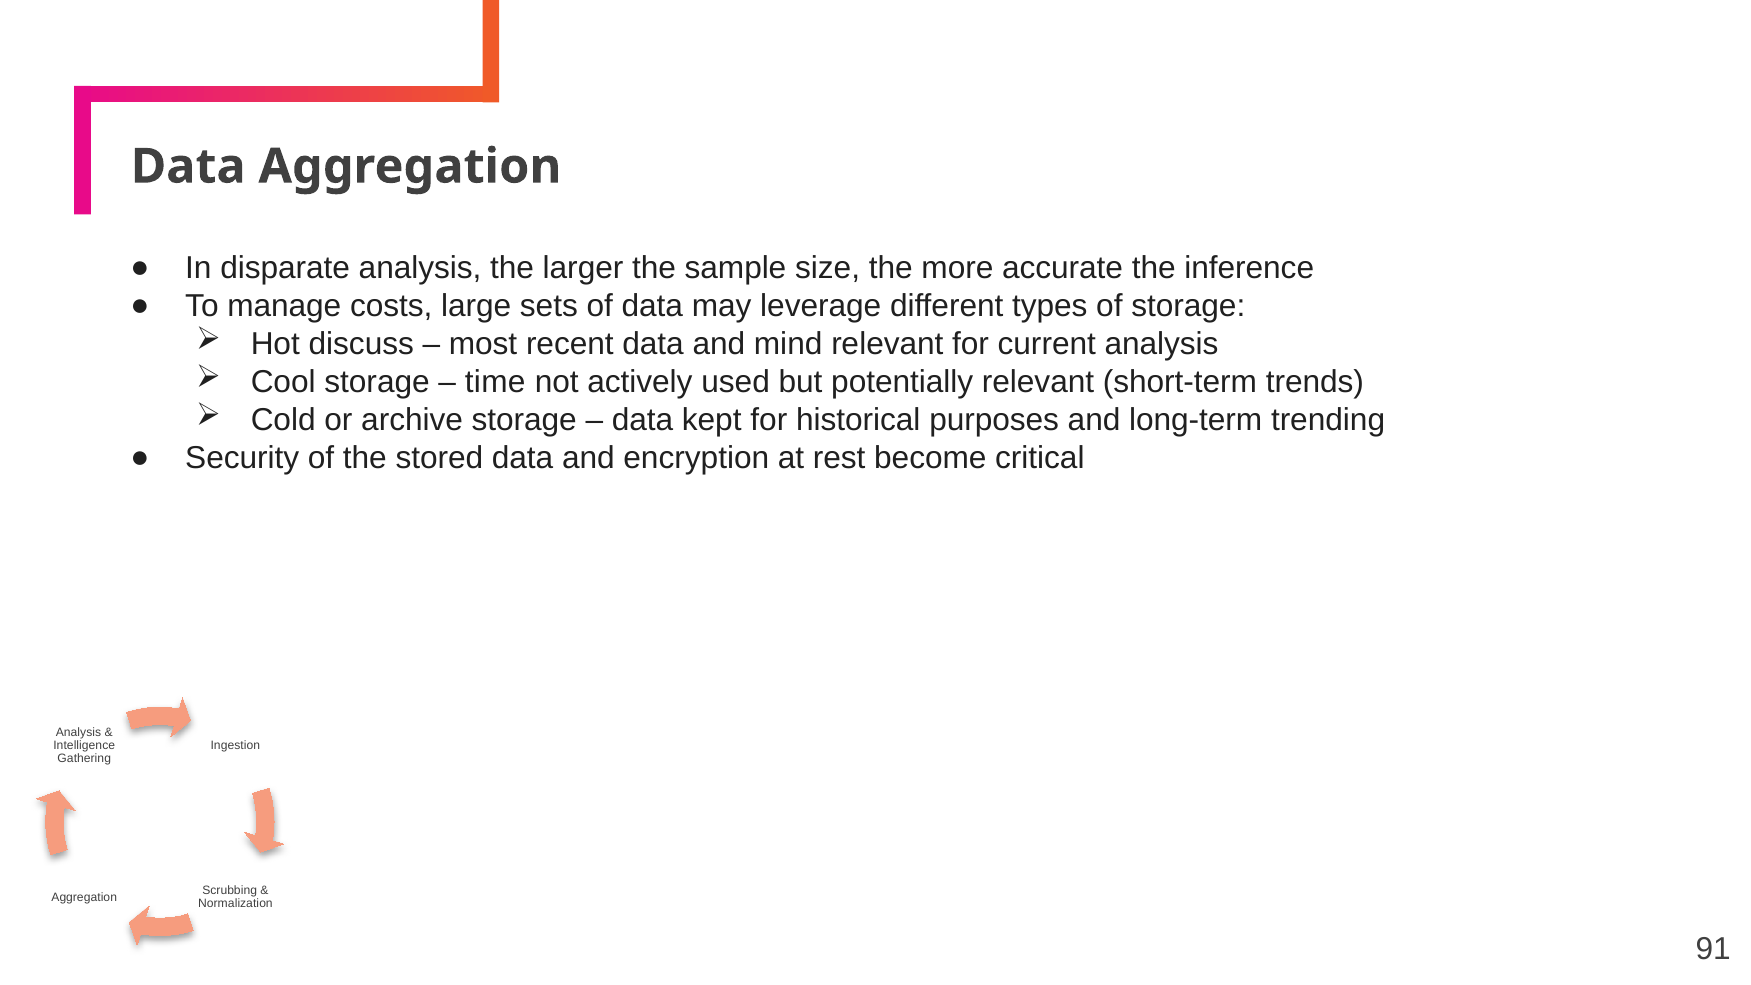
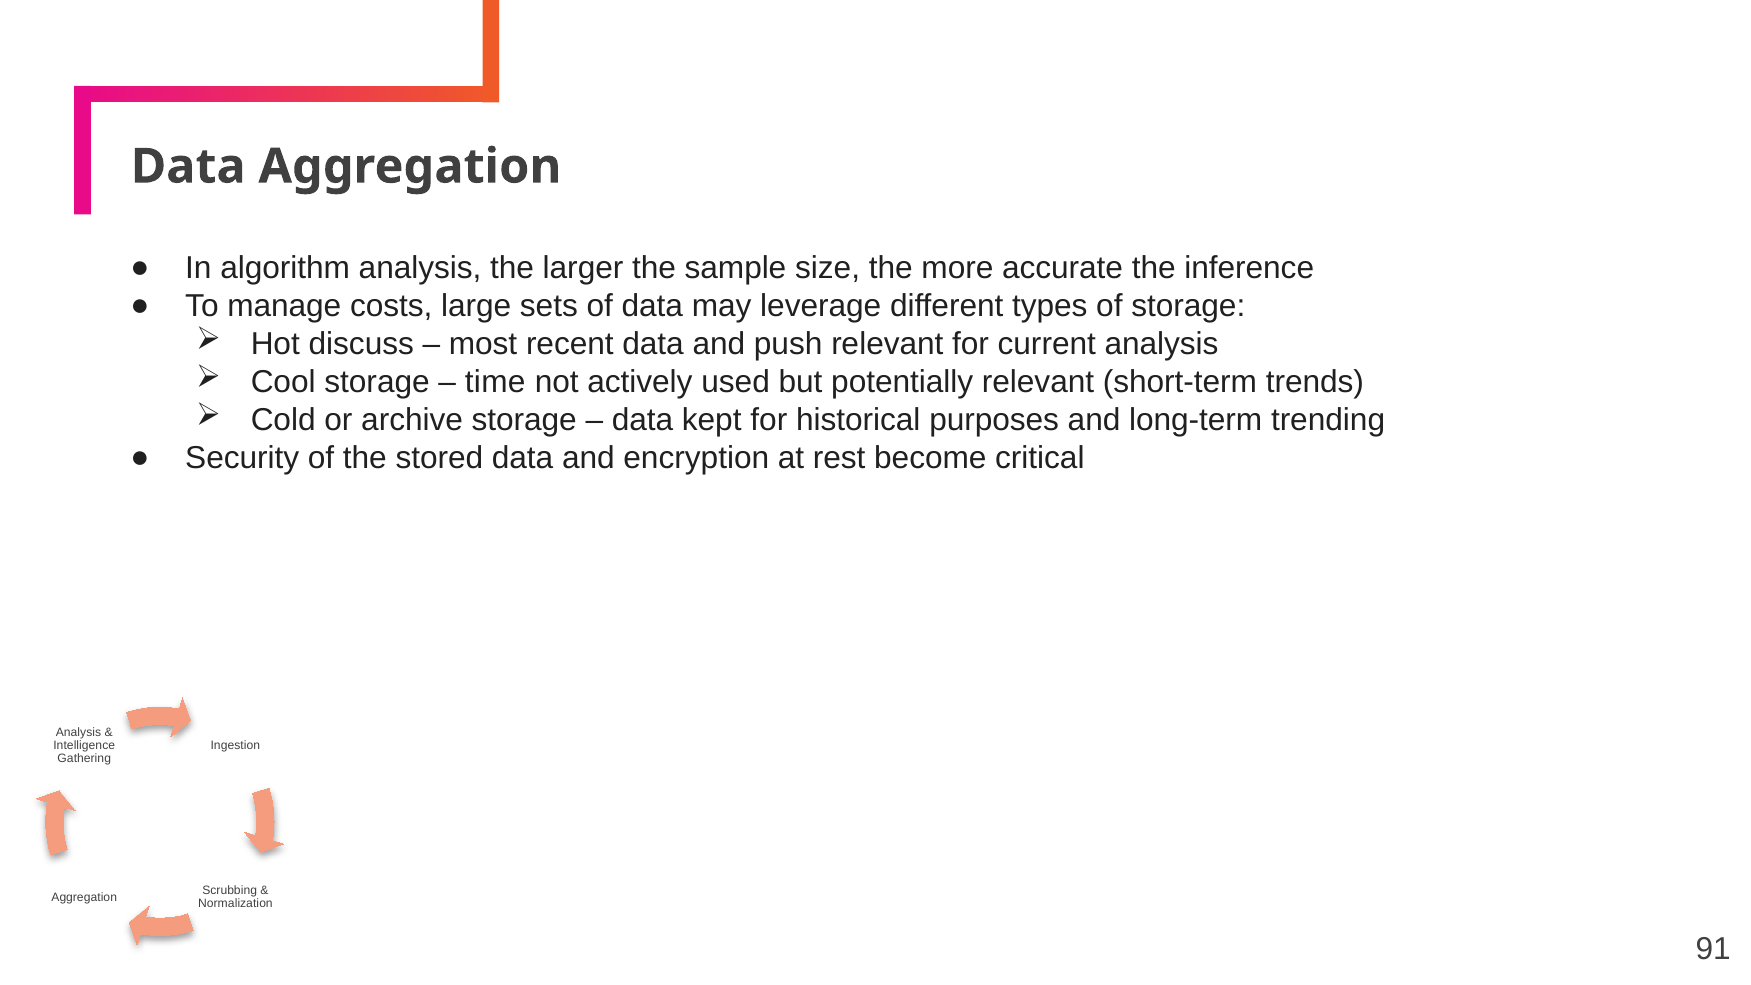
disparate: disparate -> algorithm (285, 268)
mind: mind -> push (788, 344)
